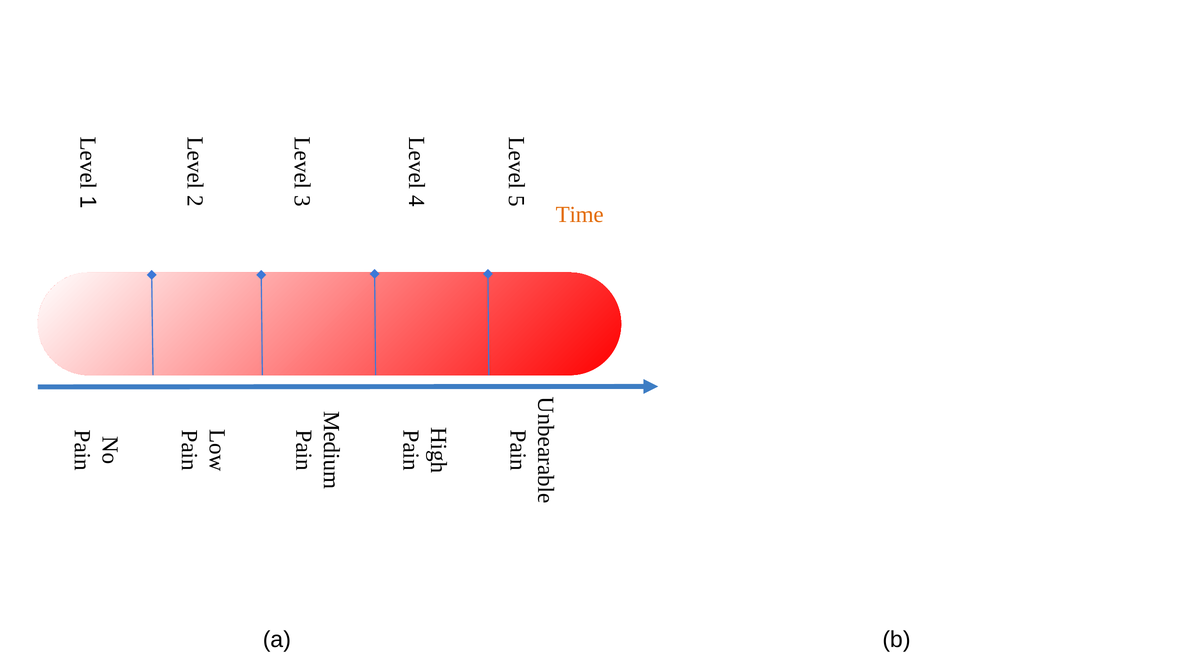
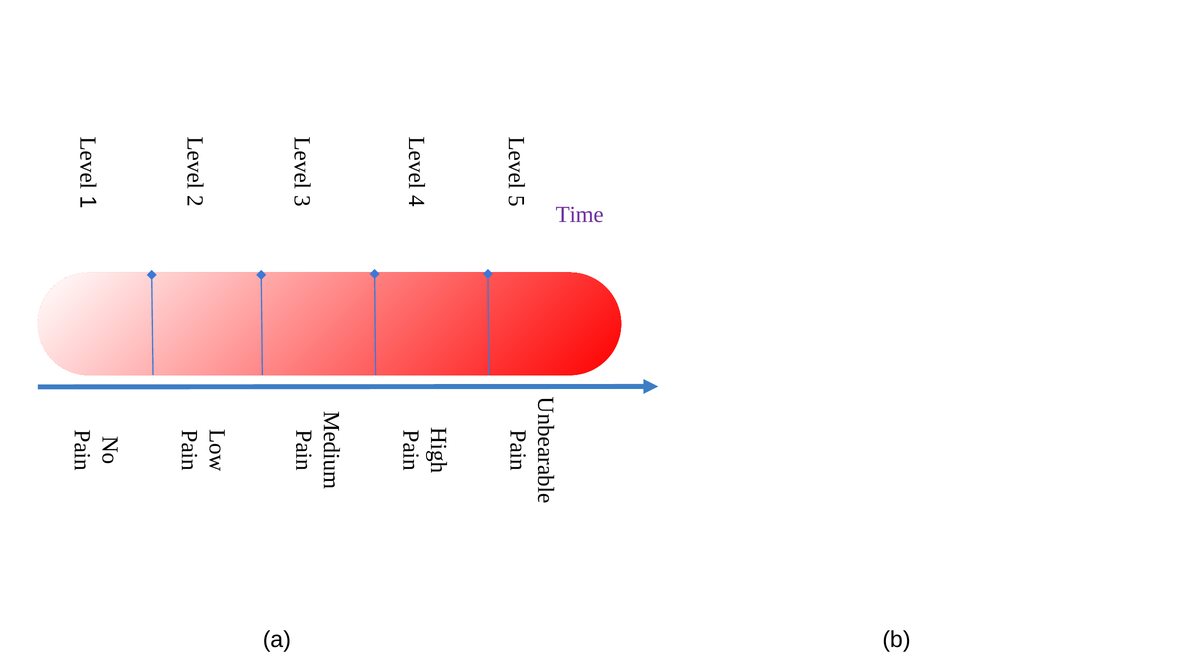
Time colour: orange -> purple (580, 215)
